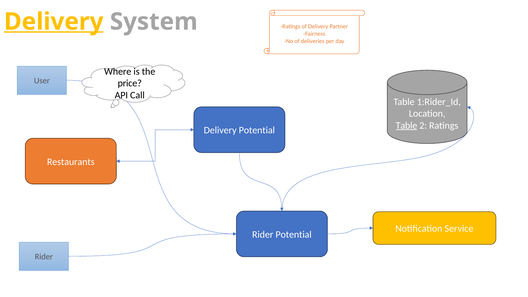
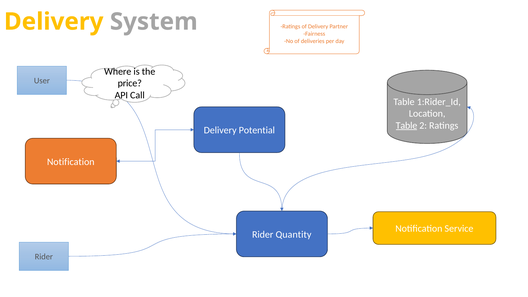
Delivery underline: present -> none (54, 22)
Restaurants: Restaurants -> Notification (71, 162)
Rider Potential: Potential -> Quantity (294, 235)
